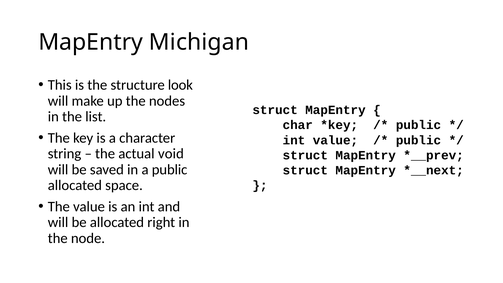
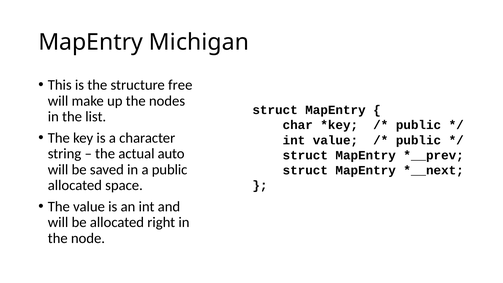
look: look -> free (180, 85)
void: void -> auto (171, 154)
